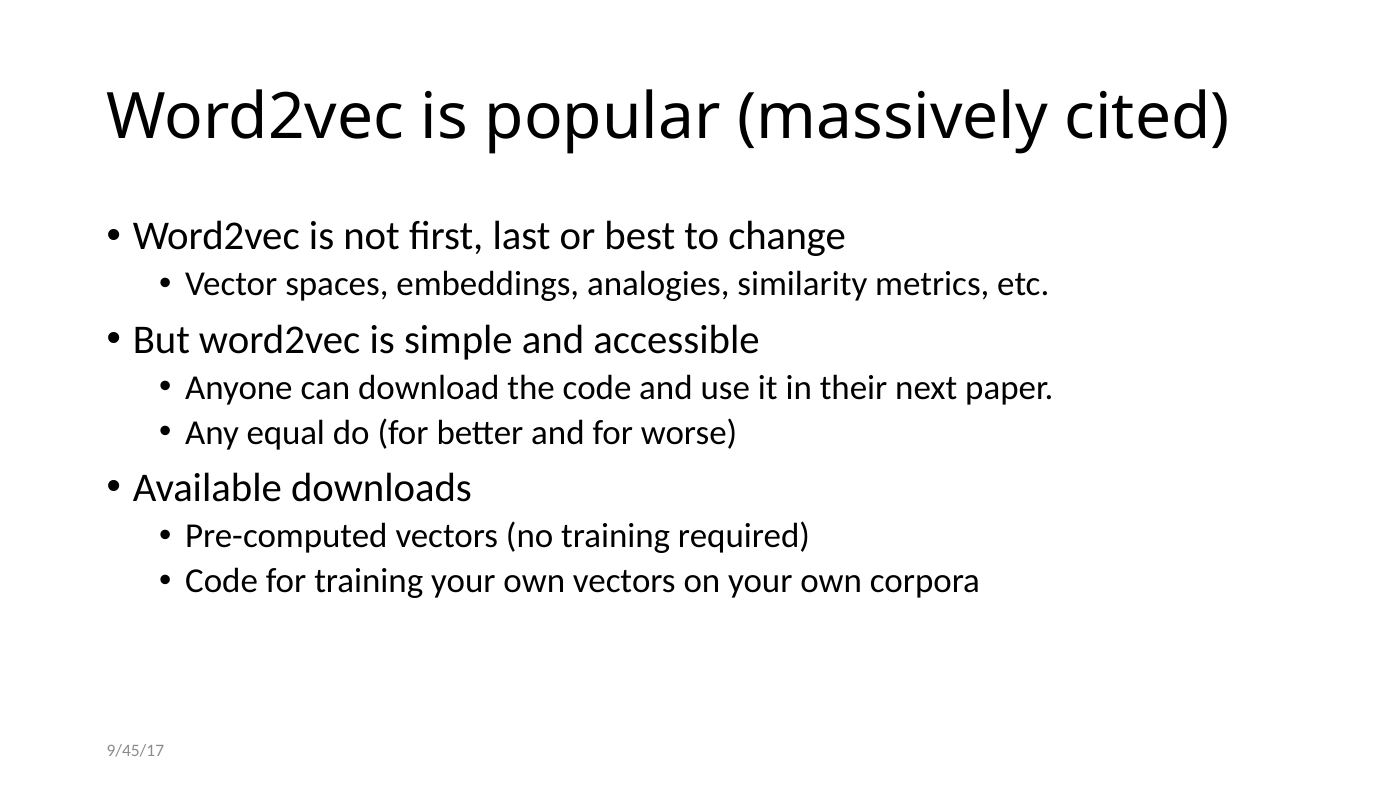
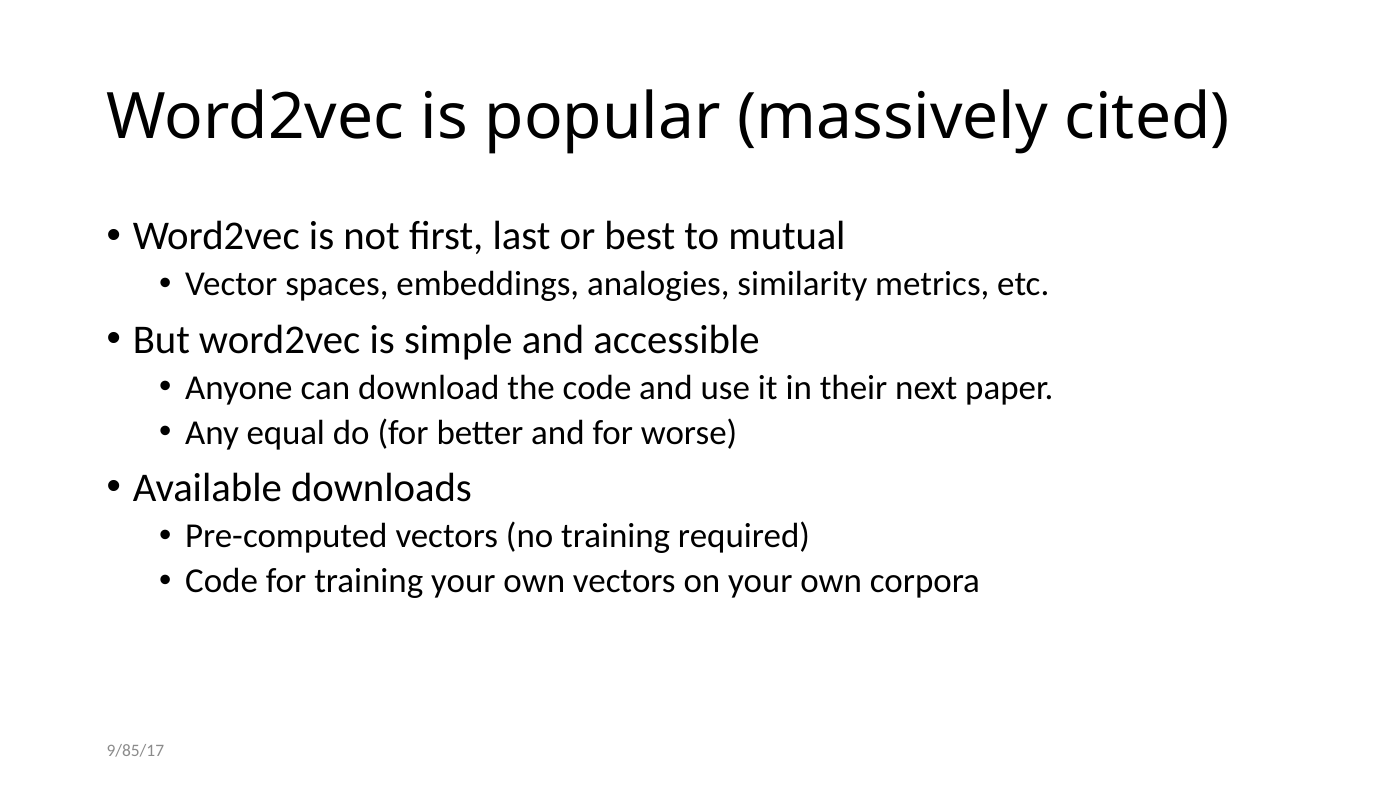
change: change -> mutual (787, 236)
9/45/17: 9/45/17 -> 9/85/17 (135, 751)
